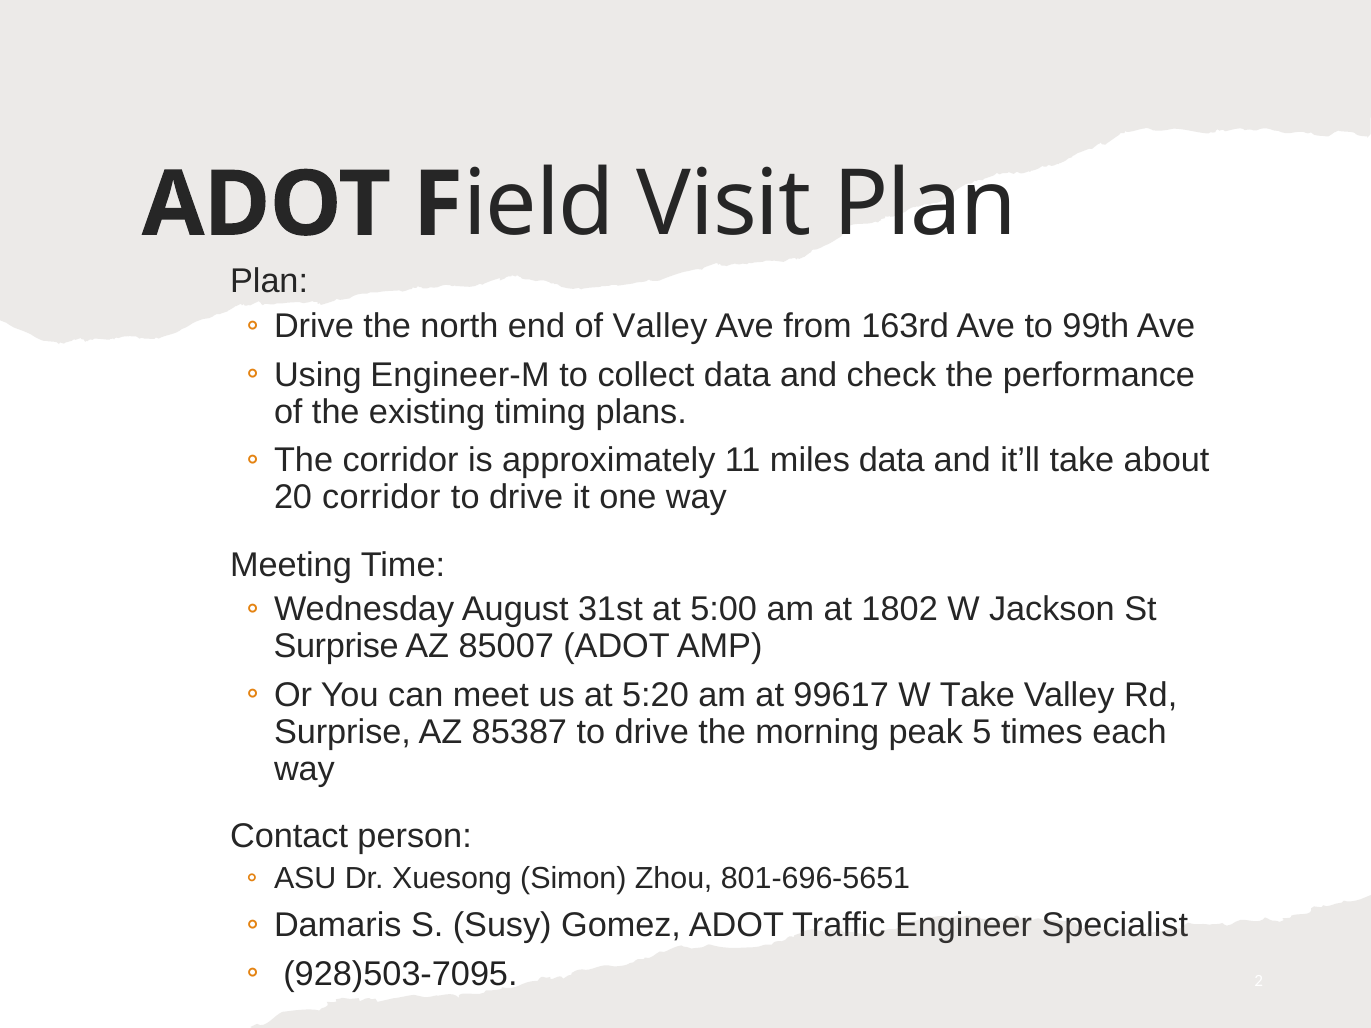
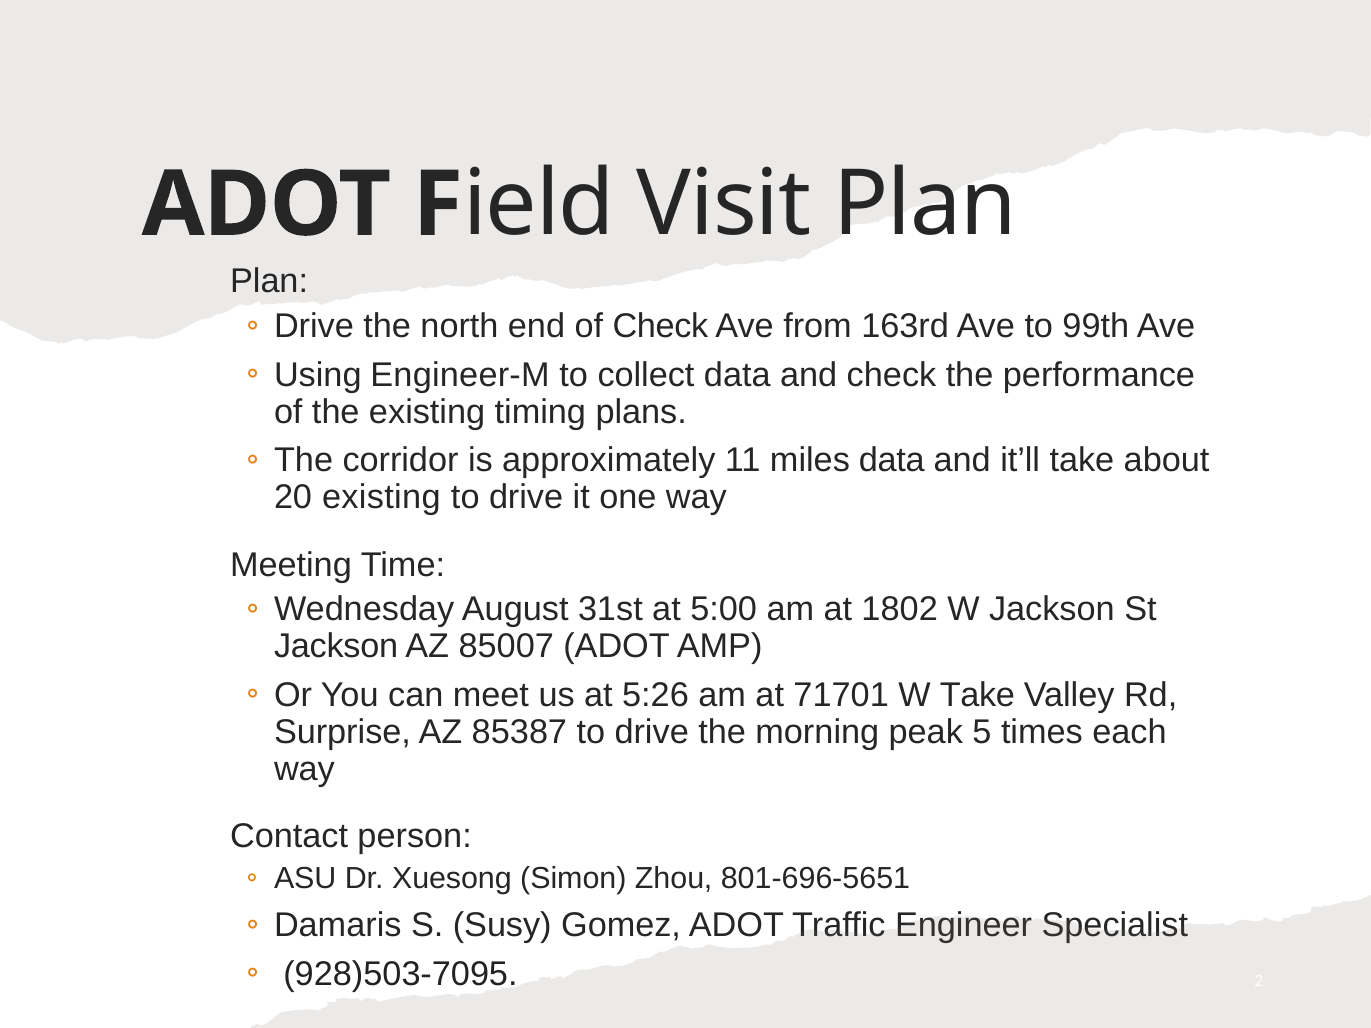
of Valley: Valley -> Check (660, 326)
20 corridor: corridor -> existing (381, 497)
Surprise: Surprise -> Jackson (336, 647)
5:20: 5:20 -> 5:26 (655, 695)
99617: 99617 -> 71701 (841, 695)
